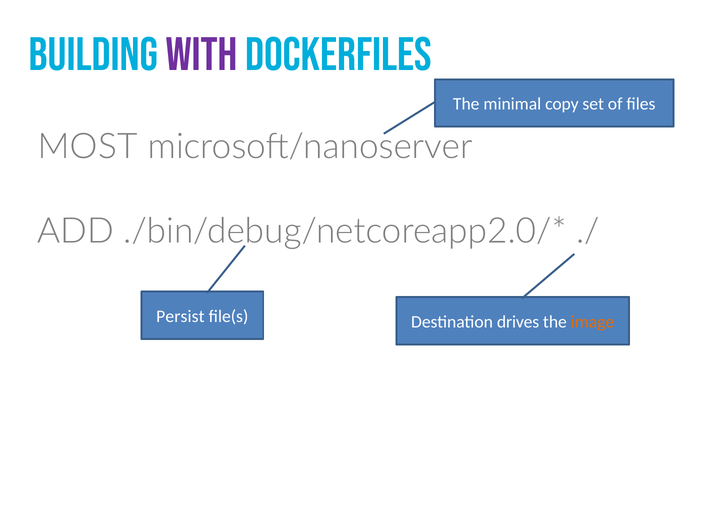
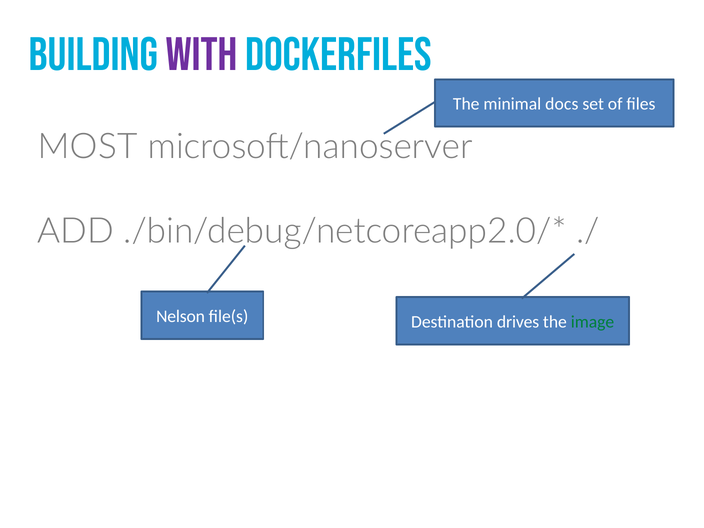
copy: copy -> docs (562, 104)
Persist: Persist -> Nelson (181, 317)
image colour: orange -> green (593, 322)
